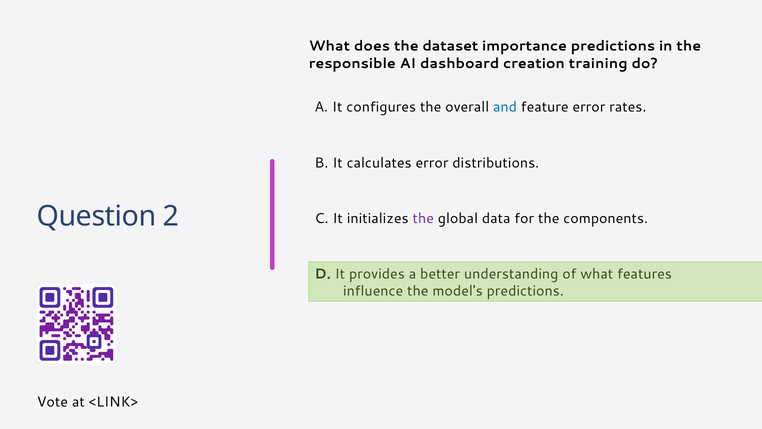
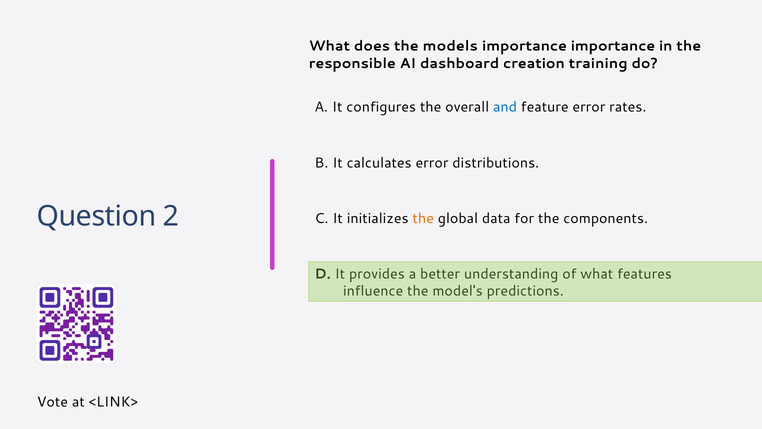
dataset: dataset -> models (450, 46)
importance predictions: predictions -> importance (613, 46)
the colour: purple -> orange (423, 218)
